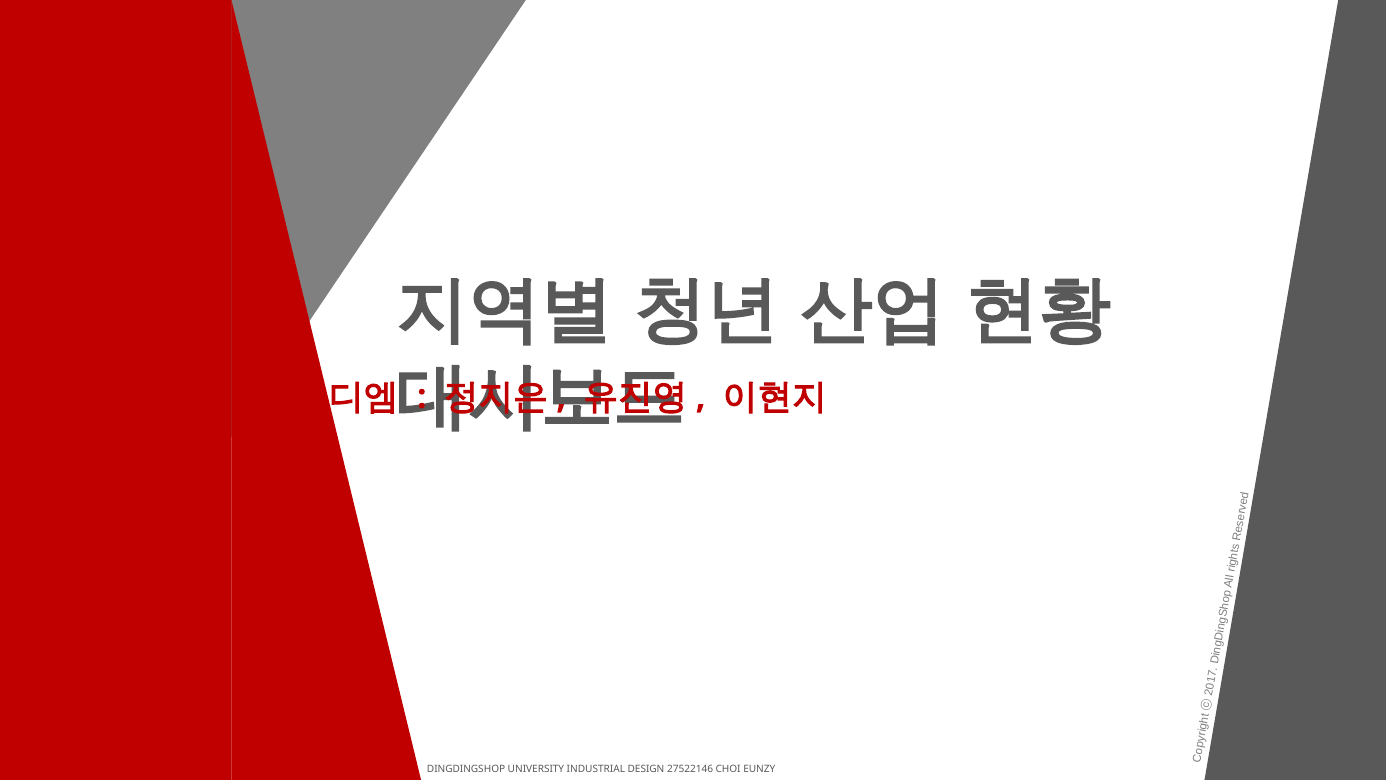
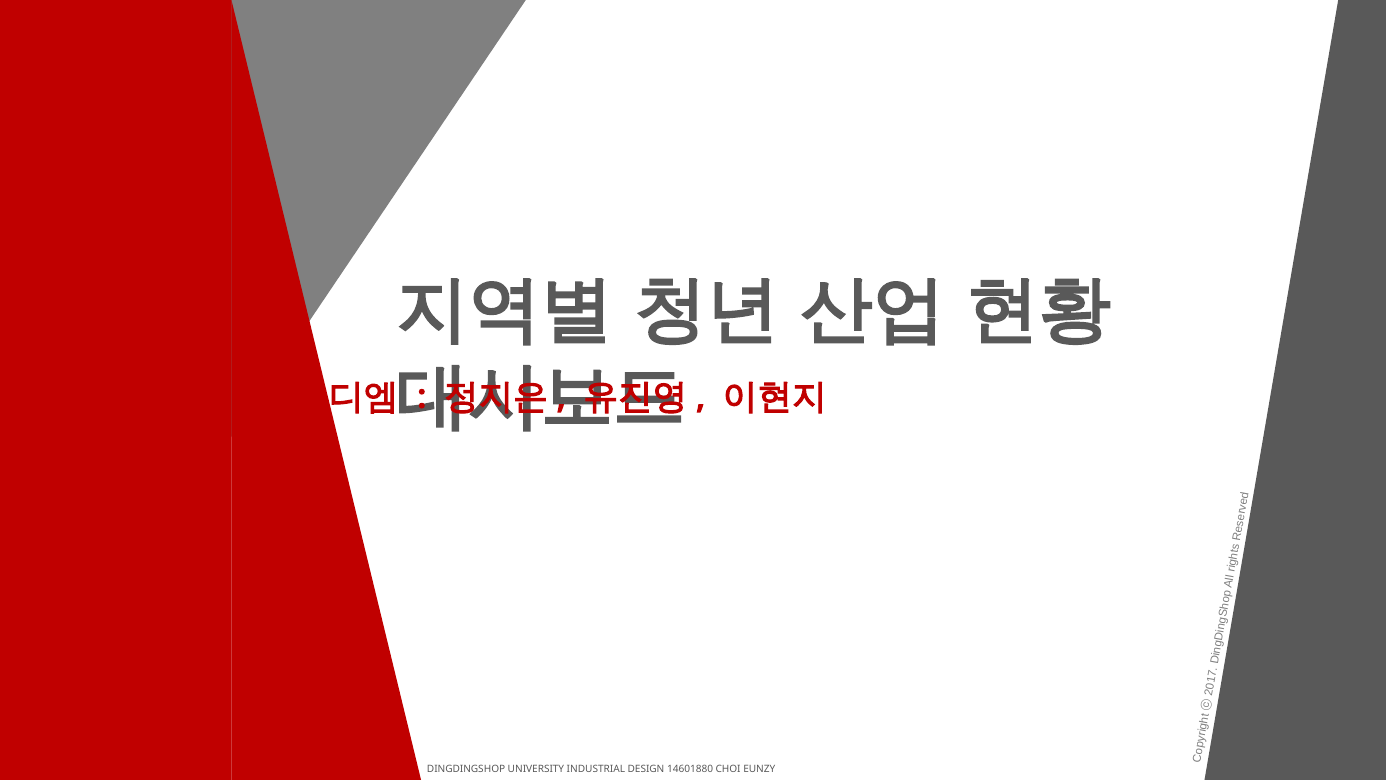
27522146: 27522146 -> 14601880 (690, 769)
